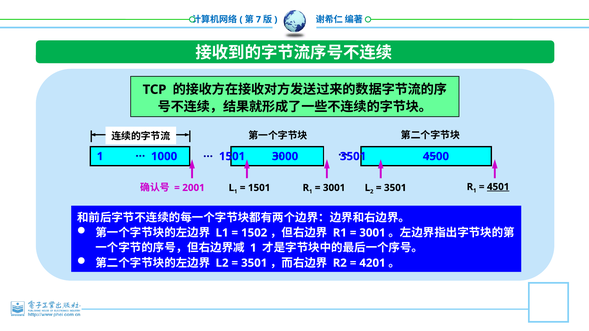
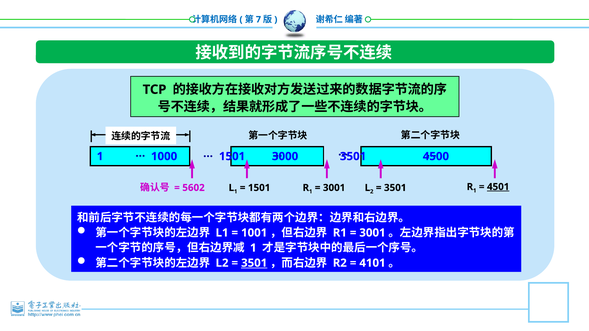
2001: 2001 -> 5602 (194, 188)
1502: 1502 -> 1001 (254, 233)
3501 underline: none -> present (254, 263)
4201: 4201 -> 4101 (372, 263)
